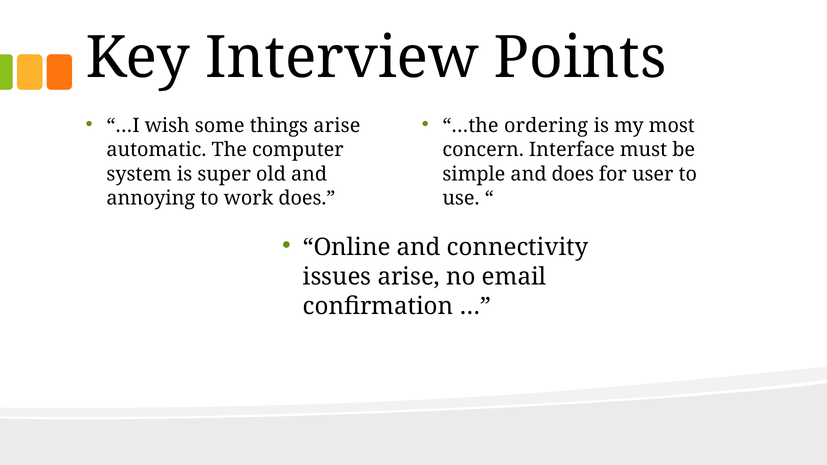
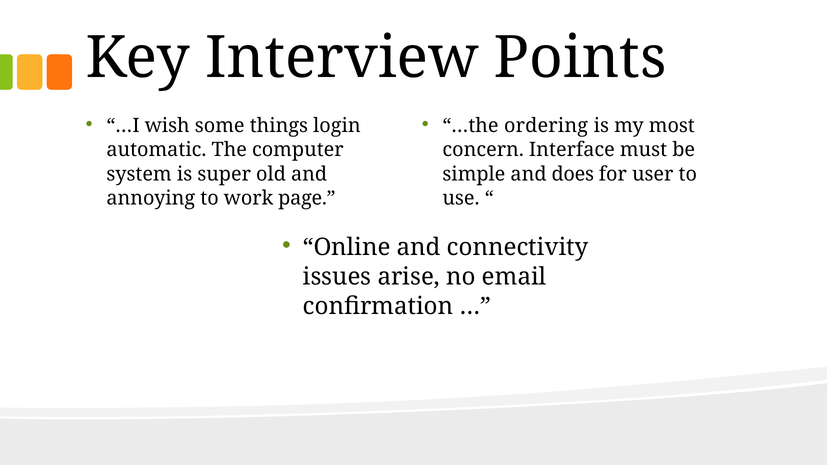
things arise: arise -> login (337, 126)
work does: does -> page (307, 199)
